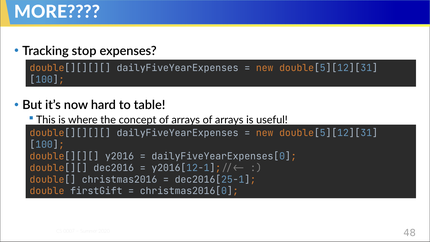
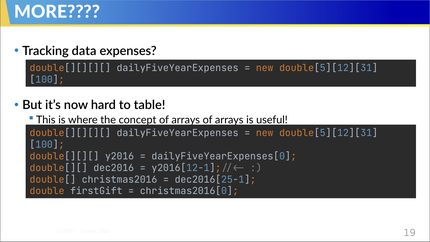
stop: stop -> data (84, 51)
48: 48 -> 19 (410, 233)
